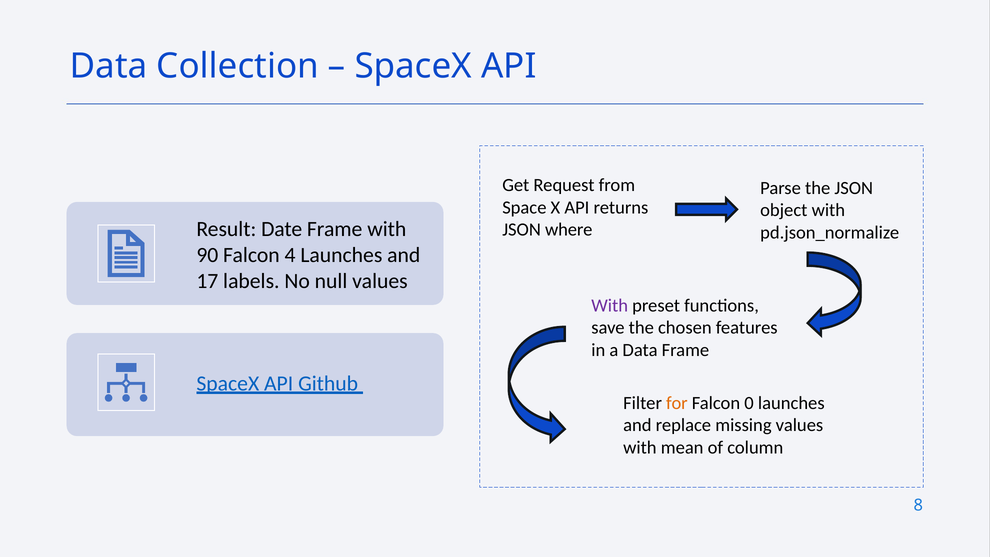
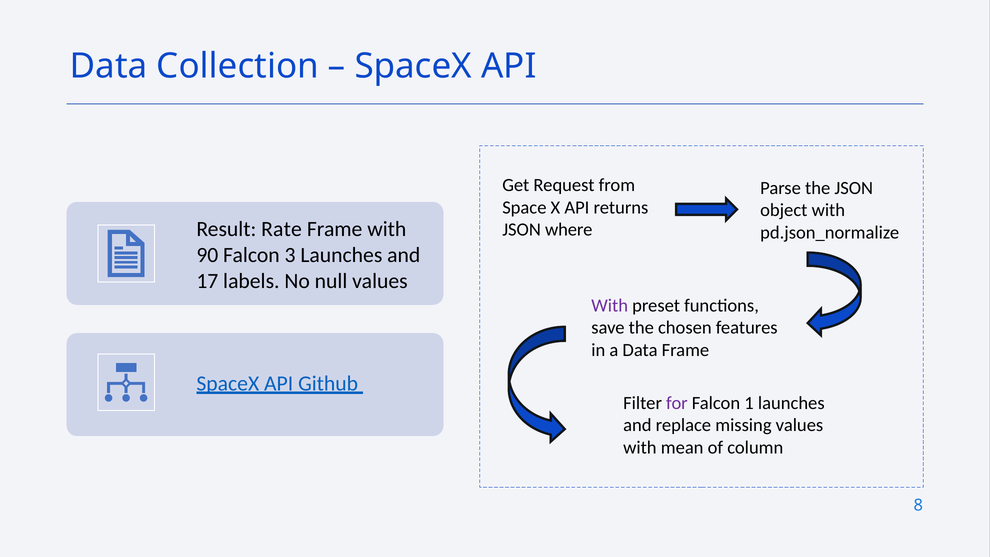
Date: Date -> Rate (282, 229)
4: 4 -> 3 (290, 255)
for colour: orange -> purple (677, 403)
0: 0 -> 1 (749, 403)
